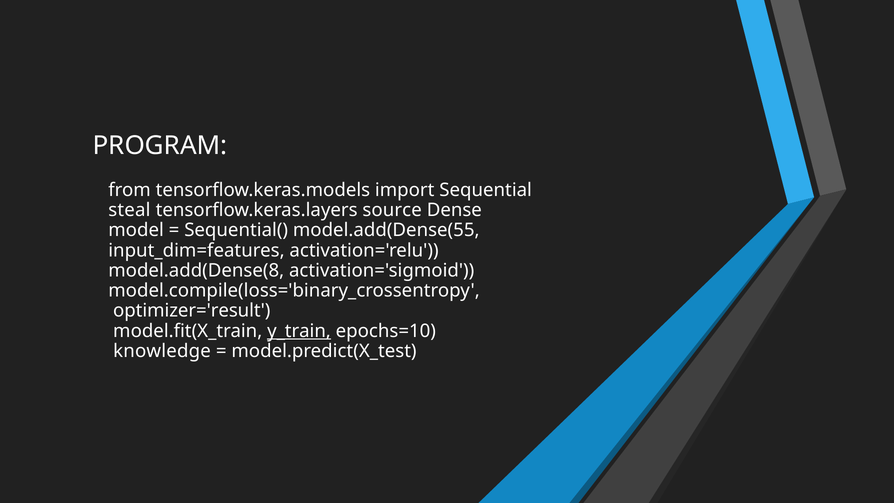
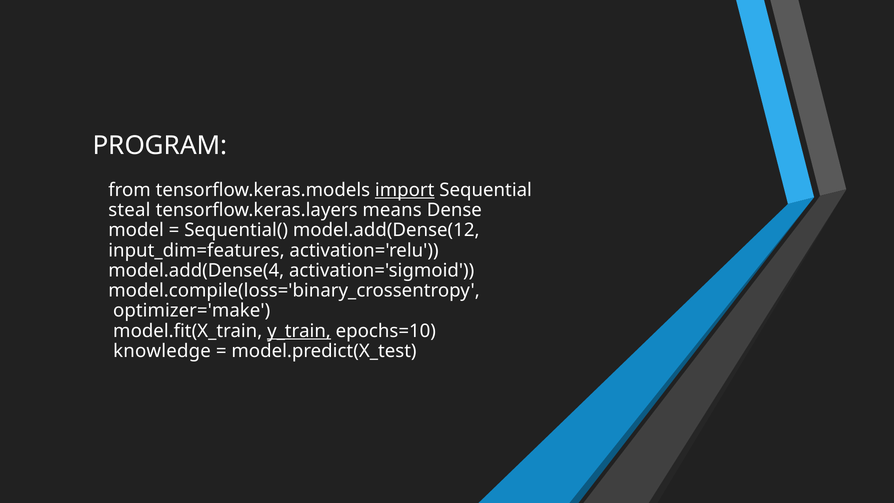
import underline: none -> present (405, 190)
source: source -> means (392, 210)
model.add(Dense(55: model.add(Dense(55 -> model.add(Dense(12 (386, 230)
model.add(Dense(8: model.add(Dense(8 -> model.add(Dense(4 (196, 270)
optimizer='result: optimizer='result -> optimizer='make (192, 311)
